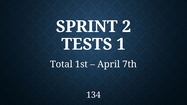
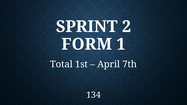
TESTS: TESTS -> FORM (87, 44)
